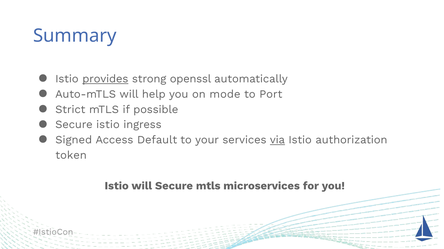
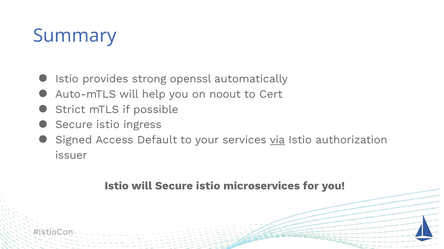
provides underline: present -> none (105, 79)
mode: mode -> noout (225, 94)
Port: Port -> Cert (271, 94)
token: token -> issuer (71, 156)
will Secure mtls: mtls -> istio (208, 186)
